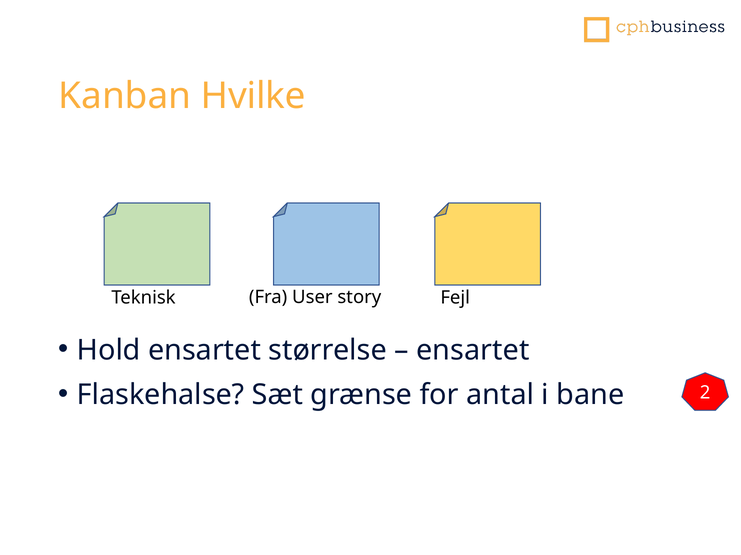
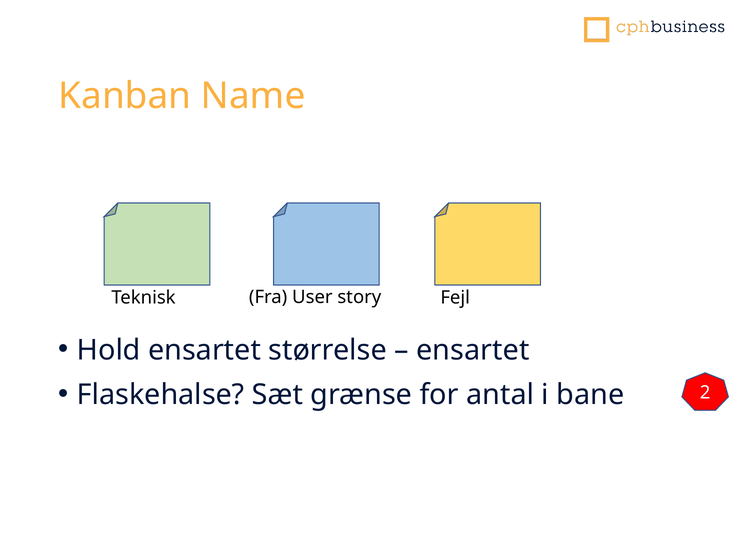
Hvilke: Hvilke -> Name (253, 96)
